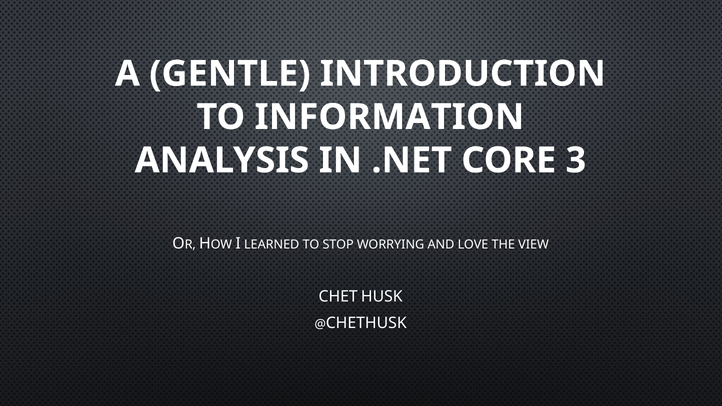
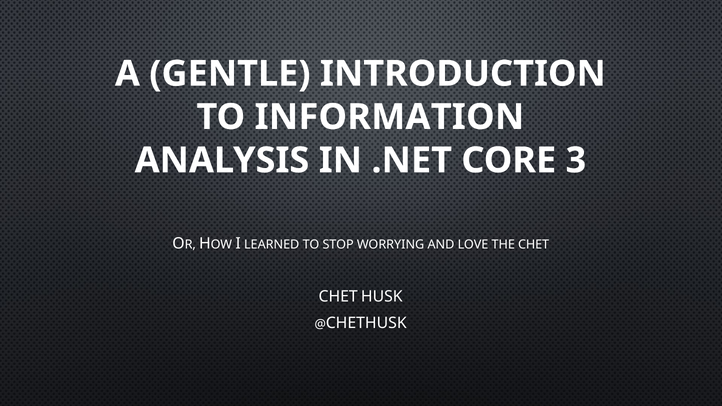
THE VIEW: VIEW -> CHET (534, 244)
